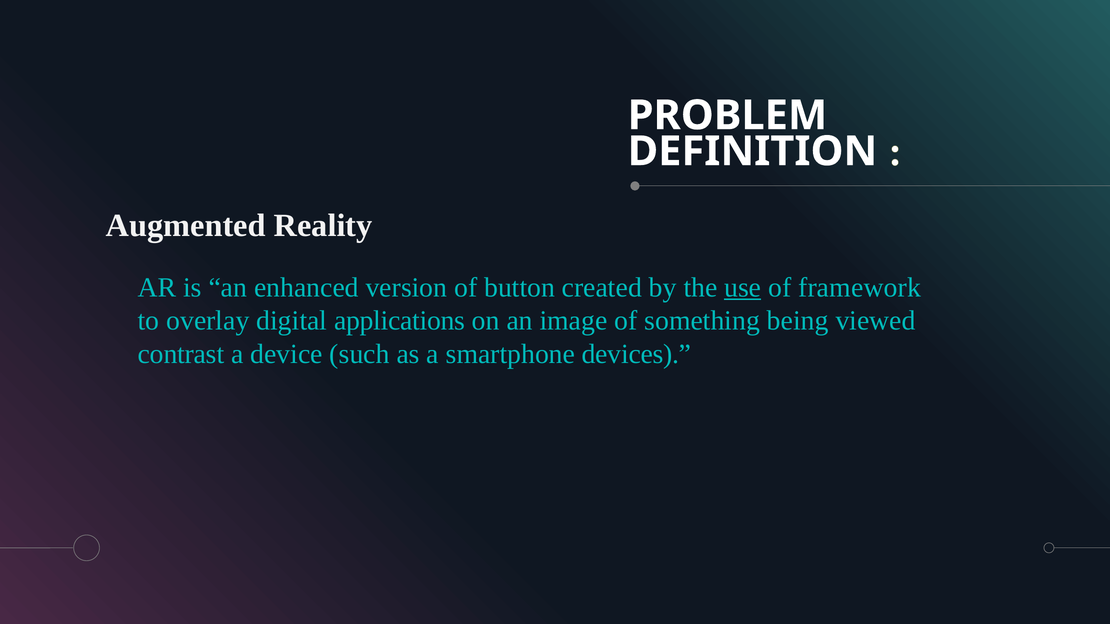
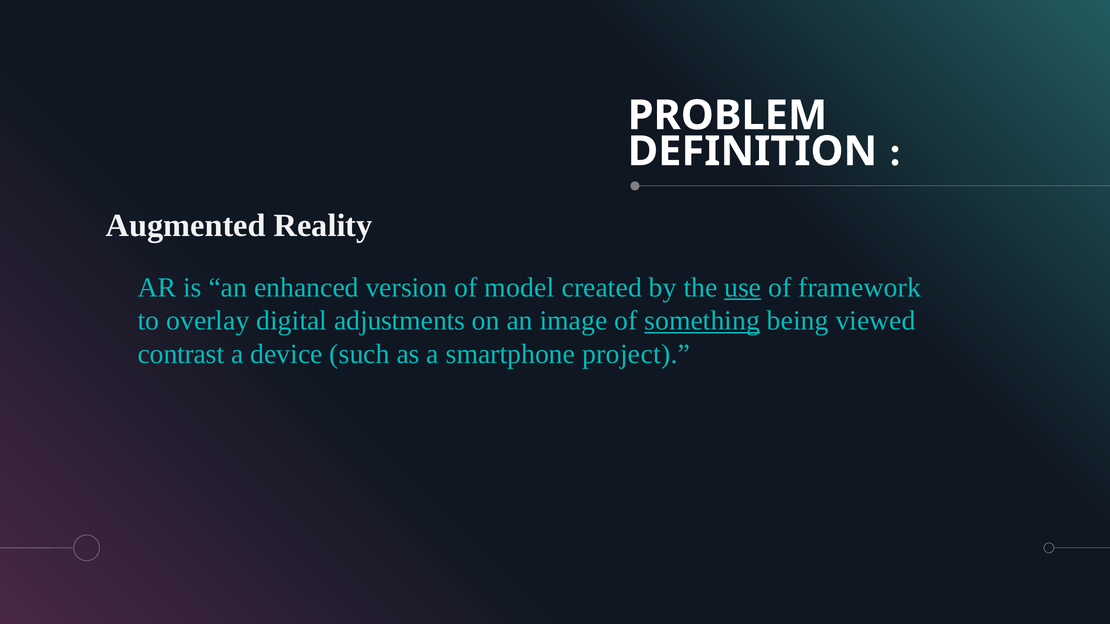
button: button -> model (519, 288)
applications: applications -> adjustments (400, 321)
something underline: none -> present (702, 321)
devices: devices -> project (636, 354)
